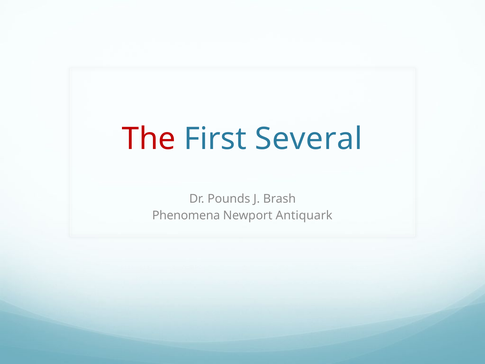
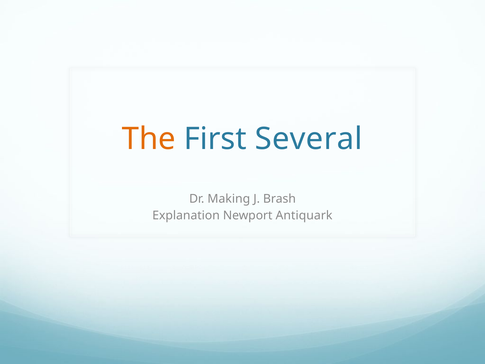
The colour: red -> orange (149, 139)
Pounds: Pounds -> Making (229, 199)
Phenomena: Phenomena -> Explanation (186, 215)
